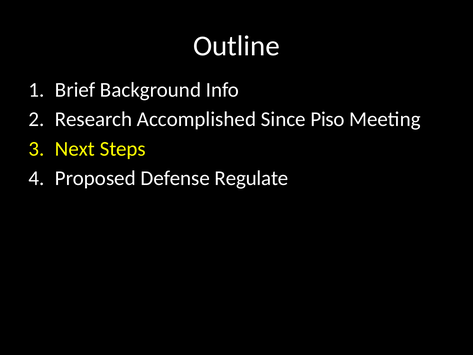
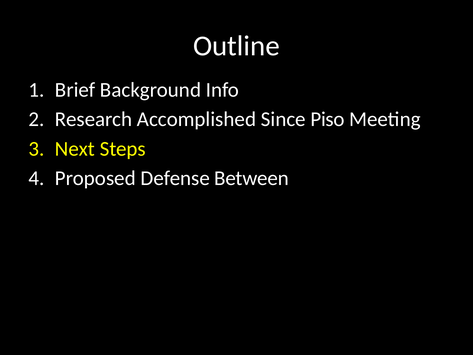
Regulate: Regulate -> Between (251, 178)
